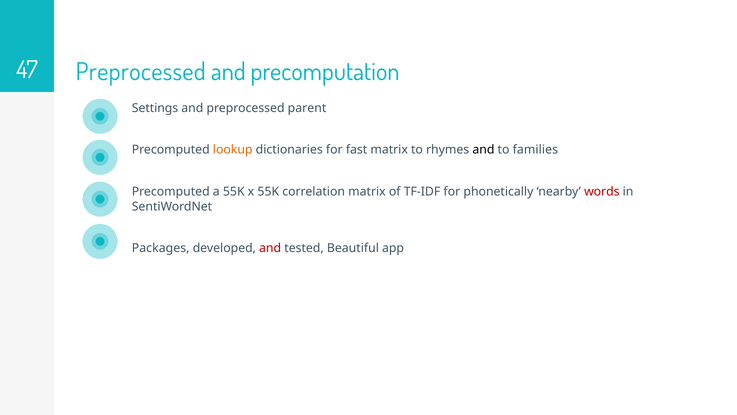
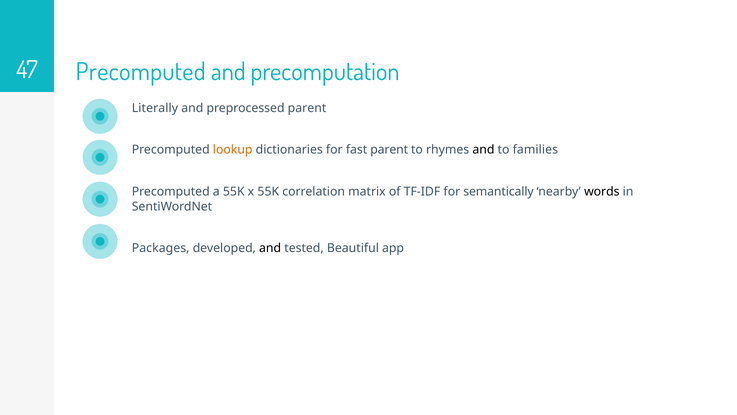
Preprocessed: Preprocessed -> Precomputed (141, 72)
Settings: Settings -> Literally (155, 108)
fast matrix: matrix -> parent (389, 150)
phonetically: phonetically -> semantically (498, 192)
words colour: red -> black (602, 192)
and colour: red -> black (270, 248)
